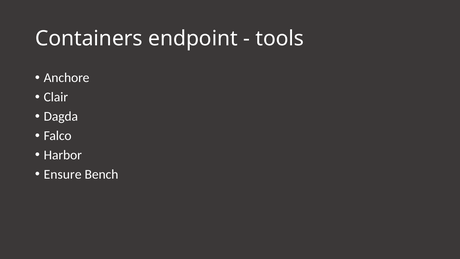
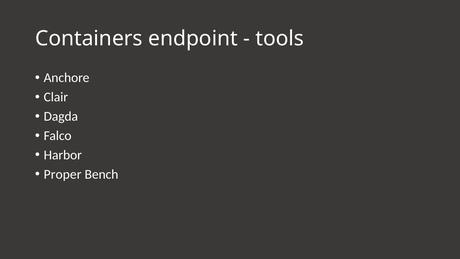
Ensure: Ensure -> Proper (63, 174)
